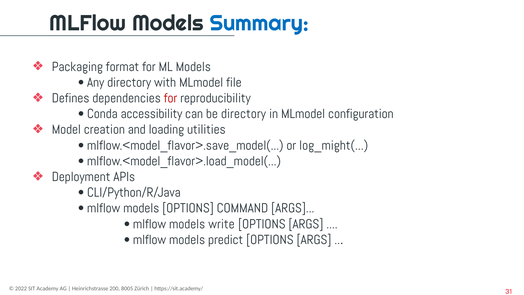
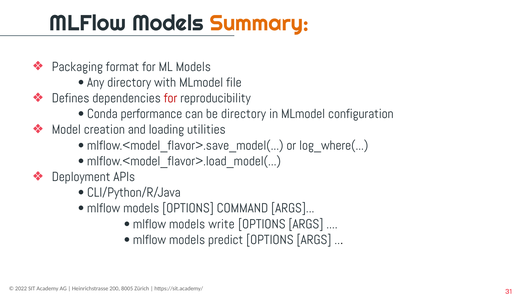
Summary colour: blue -> orange (259, 23)
accessibility: accessibility -> performance (151, 114)
log_might(: log_might( -> log_where( (334, 145)
